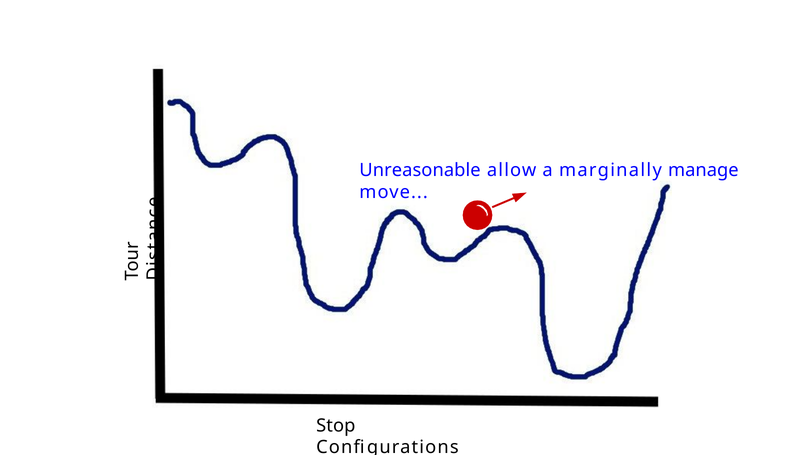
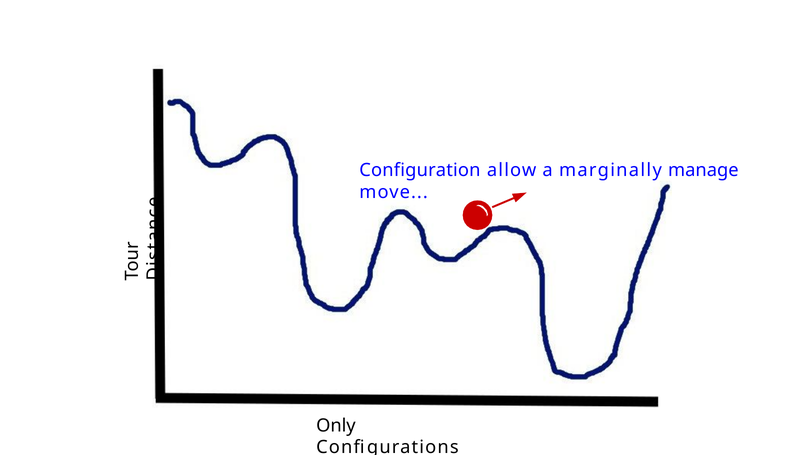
Unreasonable: Unreasonable -> Configuration (420, 170)
Stop: Stop -> Only (336, 426)
